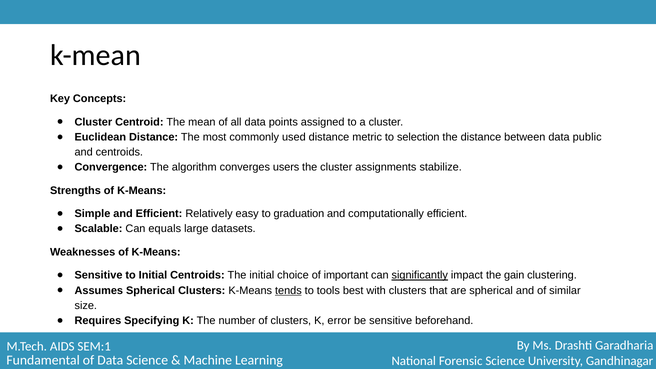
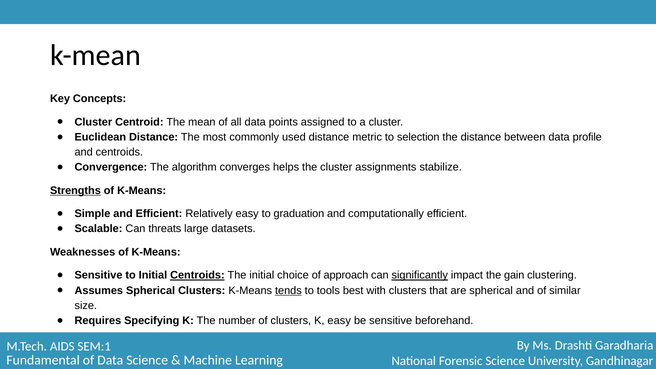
public: public -> profile (587, 137)
users: users -> helps (286, 167)
Strengths underline: none -> present (75, 190)
equals: equals -> threats (165, 229)
Centroids underline: none -> present (197, 275)
important: important -> approach (346, 275)
K error: error -> easy (339, 321)
